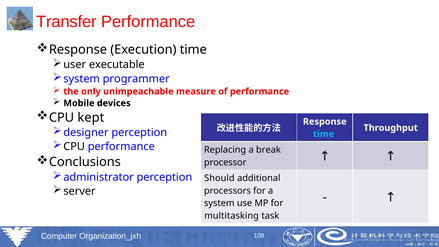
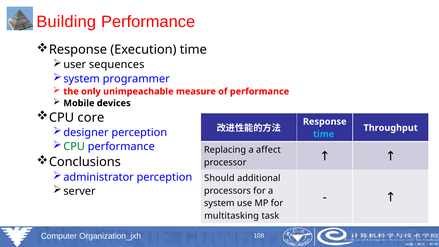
Transfer: Transfer -> Building (66, 22)
executable: executable -> sequences (117, 65)
kept: kept -> core (91, 118)
CPU colour: black -> green (74, 147)
break: break -> affect (268, 150)
